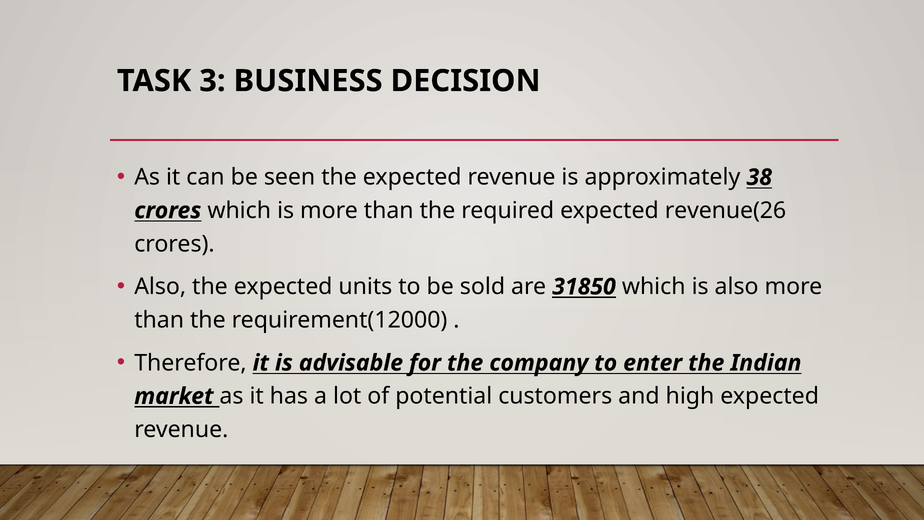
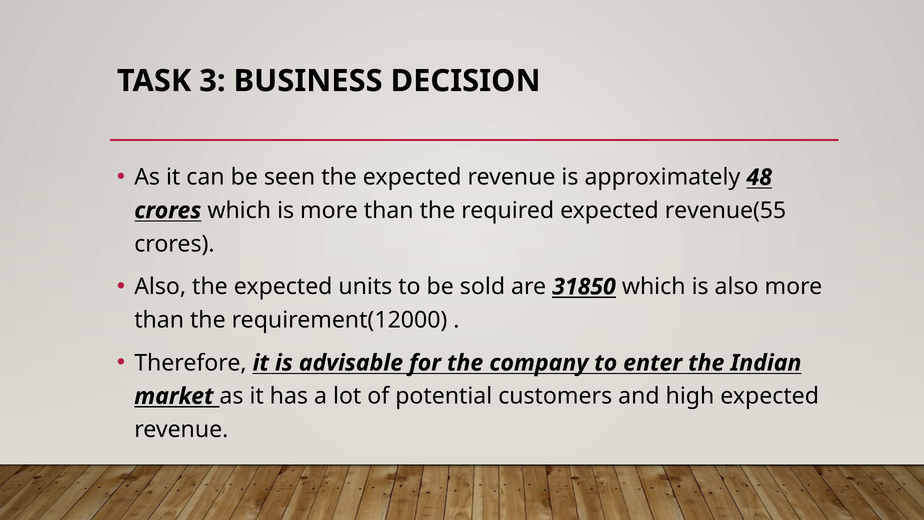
38: 38 -> 48 (759, 177)
revenue(26: revenue(26 -> revenue(55 (725, 211)
